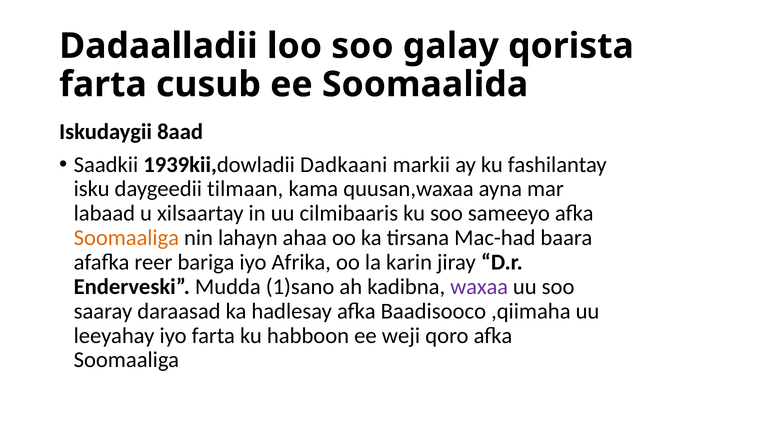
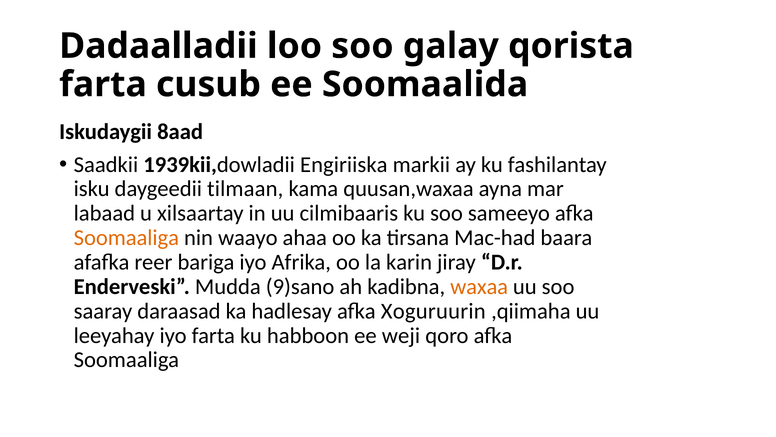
Dadkaani: Dadkaani -> Engiriiska (344, 164)
lahayn: lahayn -> waayo (248, 238)
1)sano: 1)sano -> 9)sano (300, 286)
waxaa colour: purple -> orange (479, 286)
Baadisooco: Baadisooco -> Xoguruurin (433, 311)
